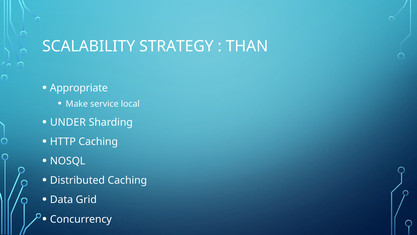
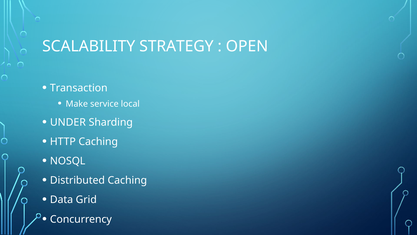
THAN: THAN -> OPEN (247, 46)
Appropriate: Appropriate -> Transaction (79, 88)
